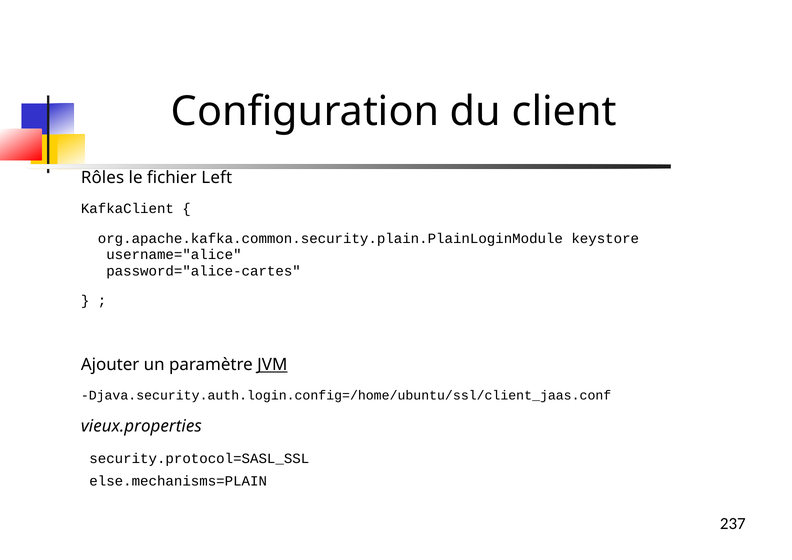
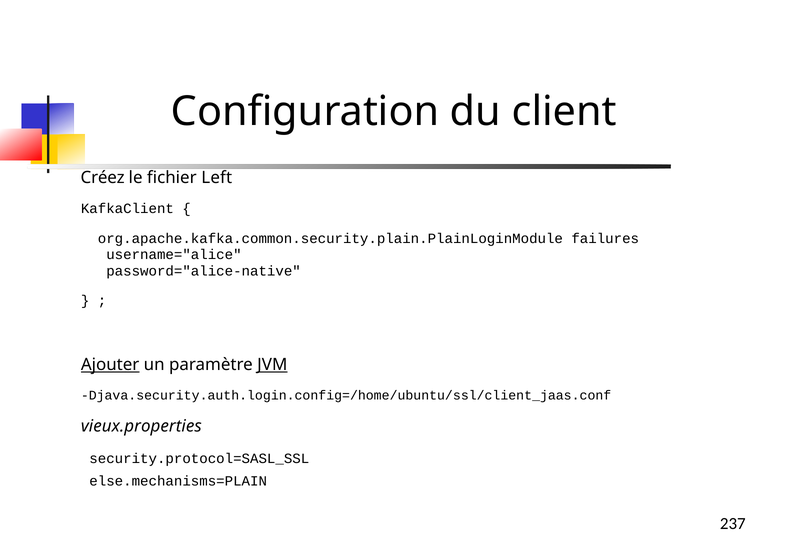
Rôles: Rôles -> Créez (103, 178)
keystore: keystore -> failures (605, 238)
password="alice-cartes: password="alice-cartes -> password="alice-native (204, 271)
Ajouter underline: none -> present (110, 365)
